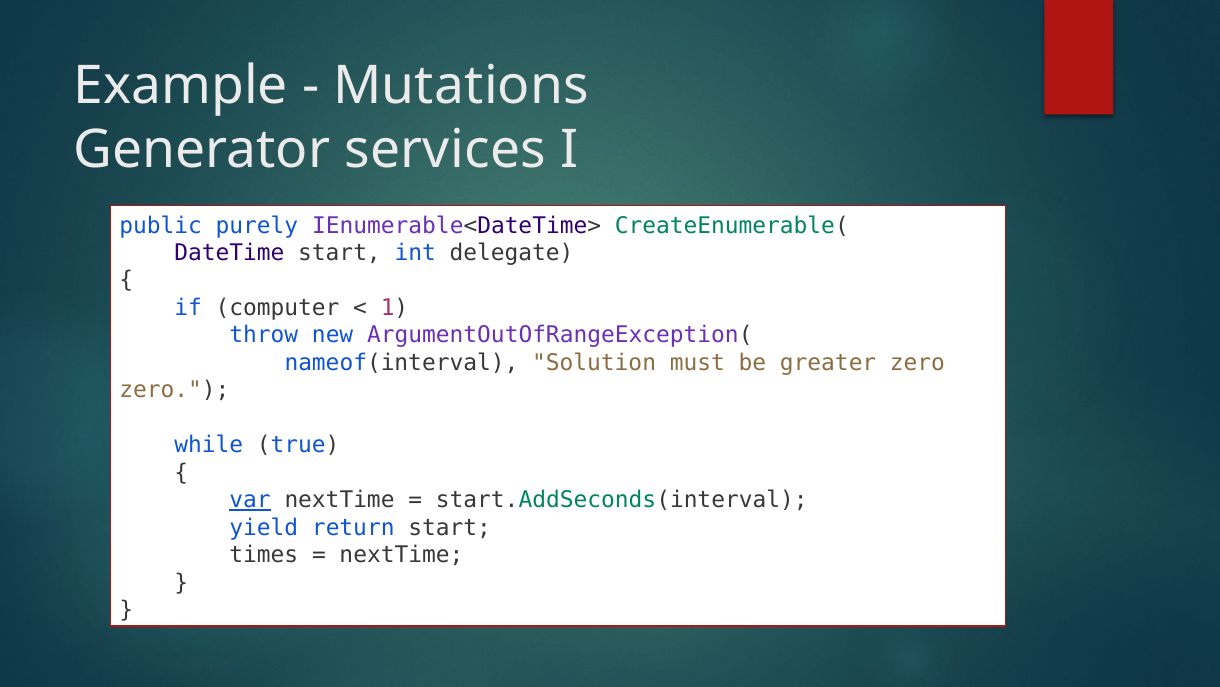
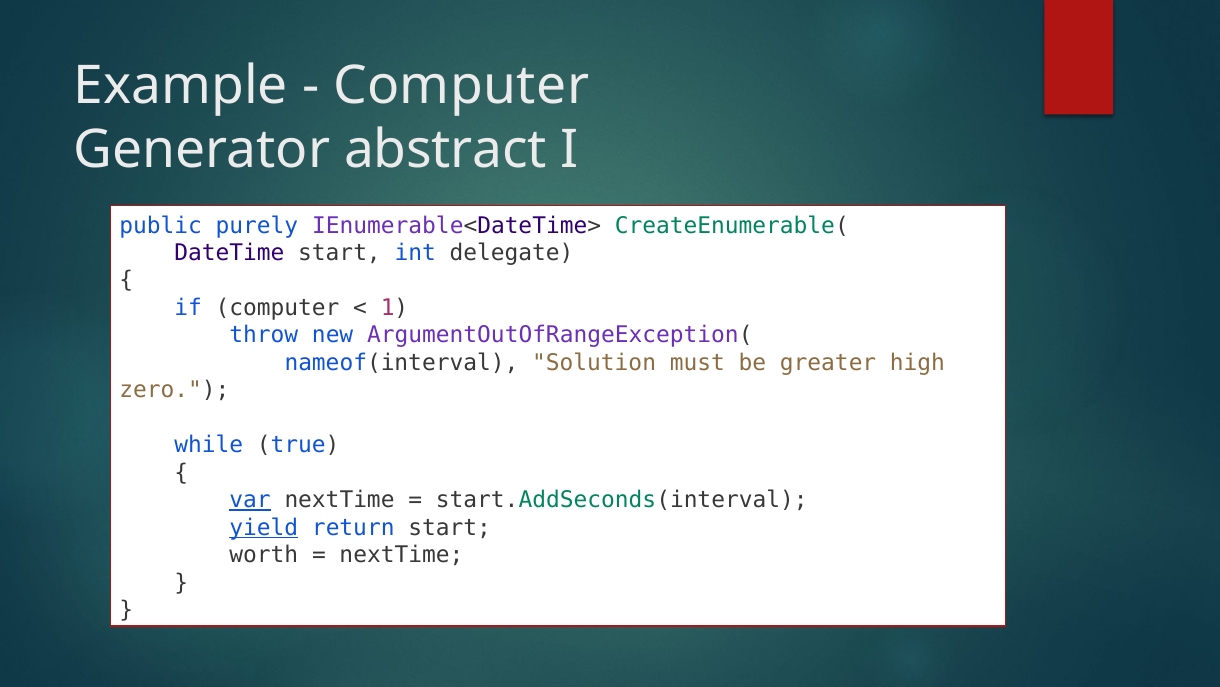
Mutations: Mutations -> Computer (461, 86)
services: services -> abstract (446, 150)
greater zero: zero -> high (917, 362)
yield underline: none -> present (264, 527)
times: times -> worth (264, 555)
